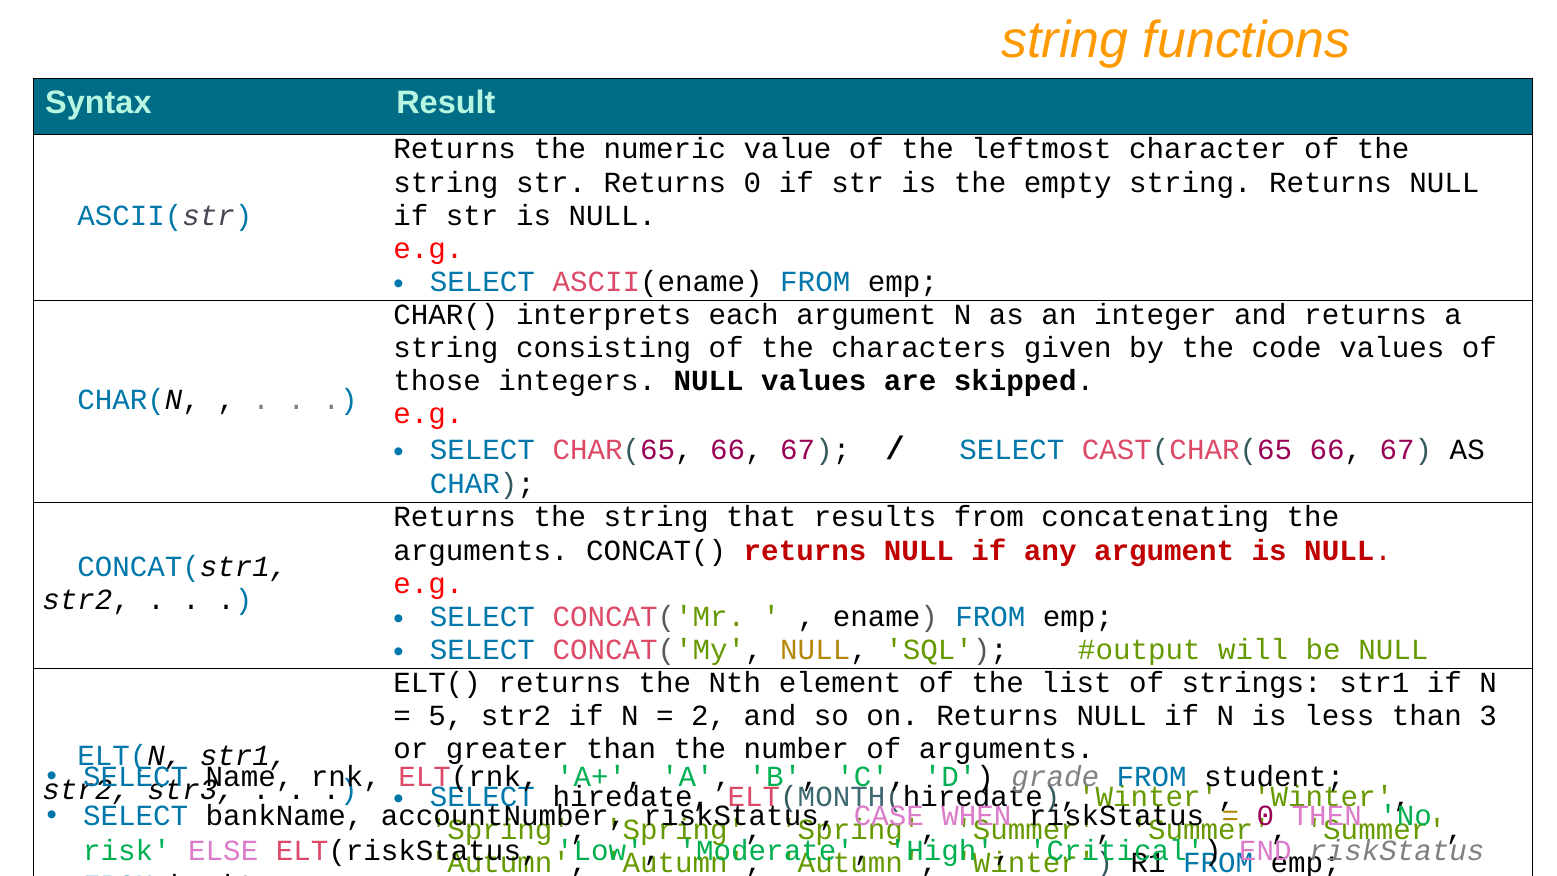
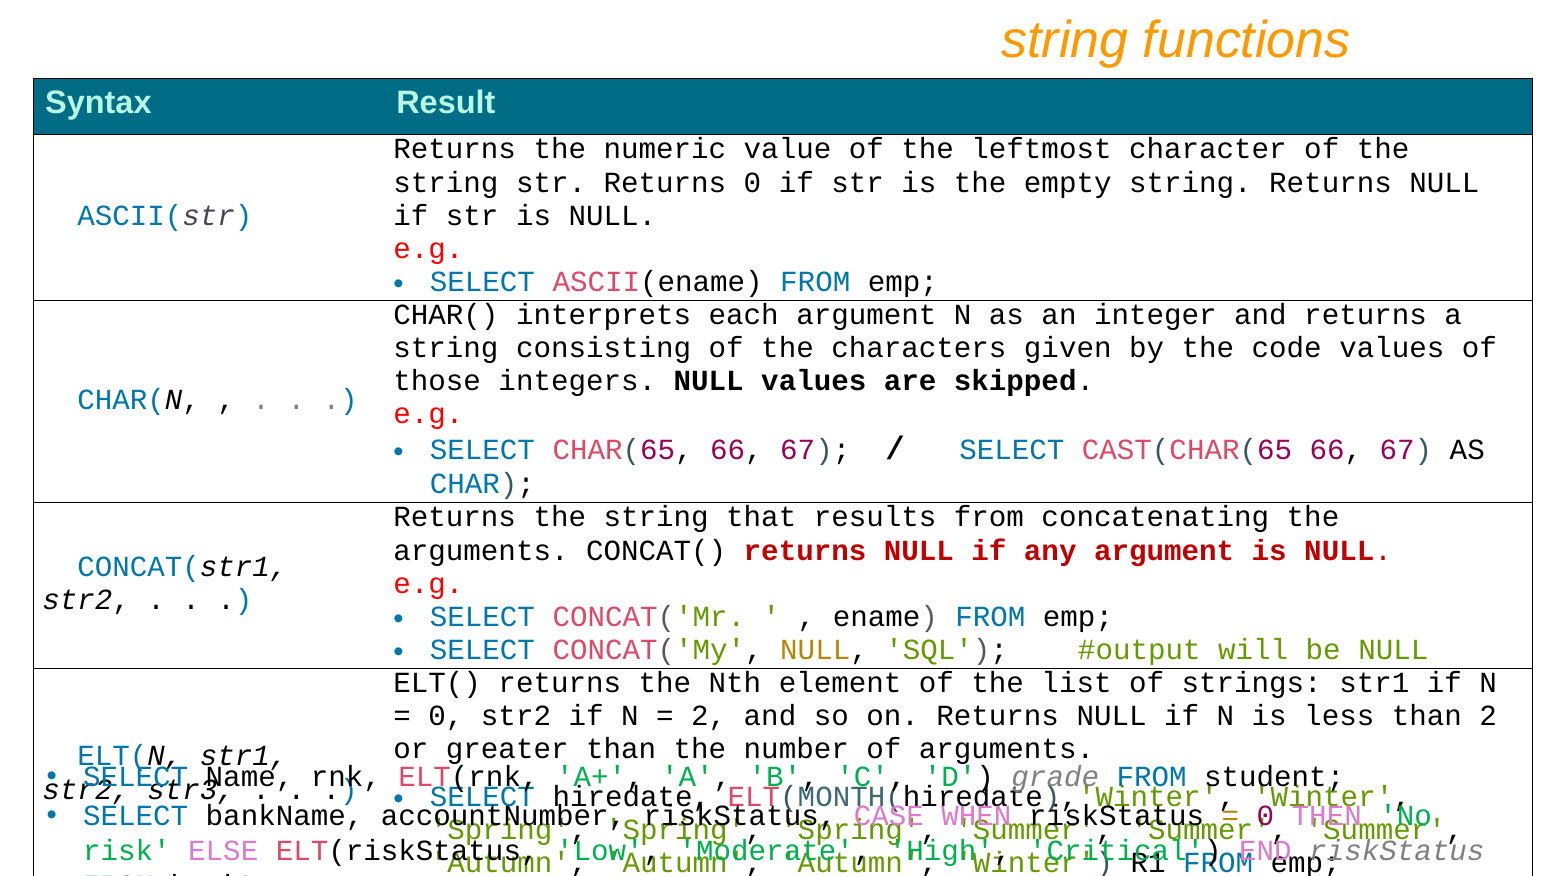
5: 5 -> 0 (446, 716)
than 3: 3 -> 2 (1488, 716)
